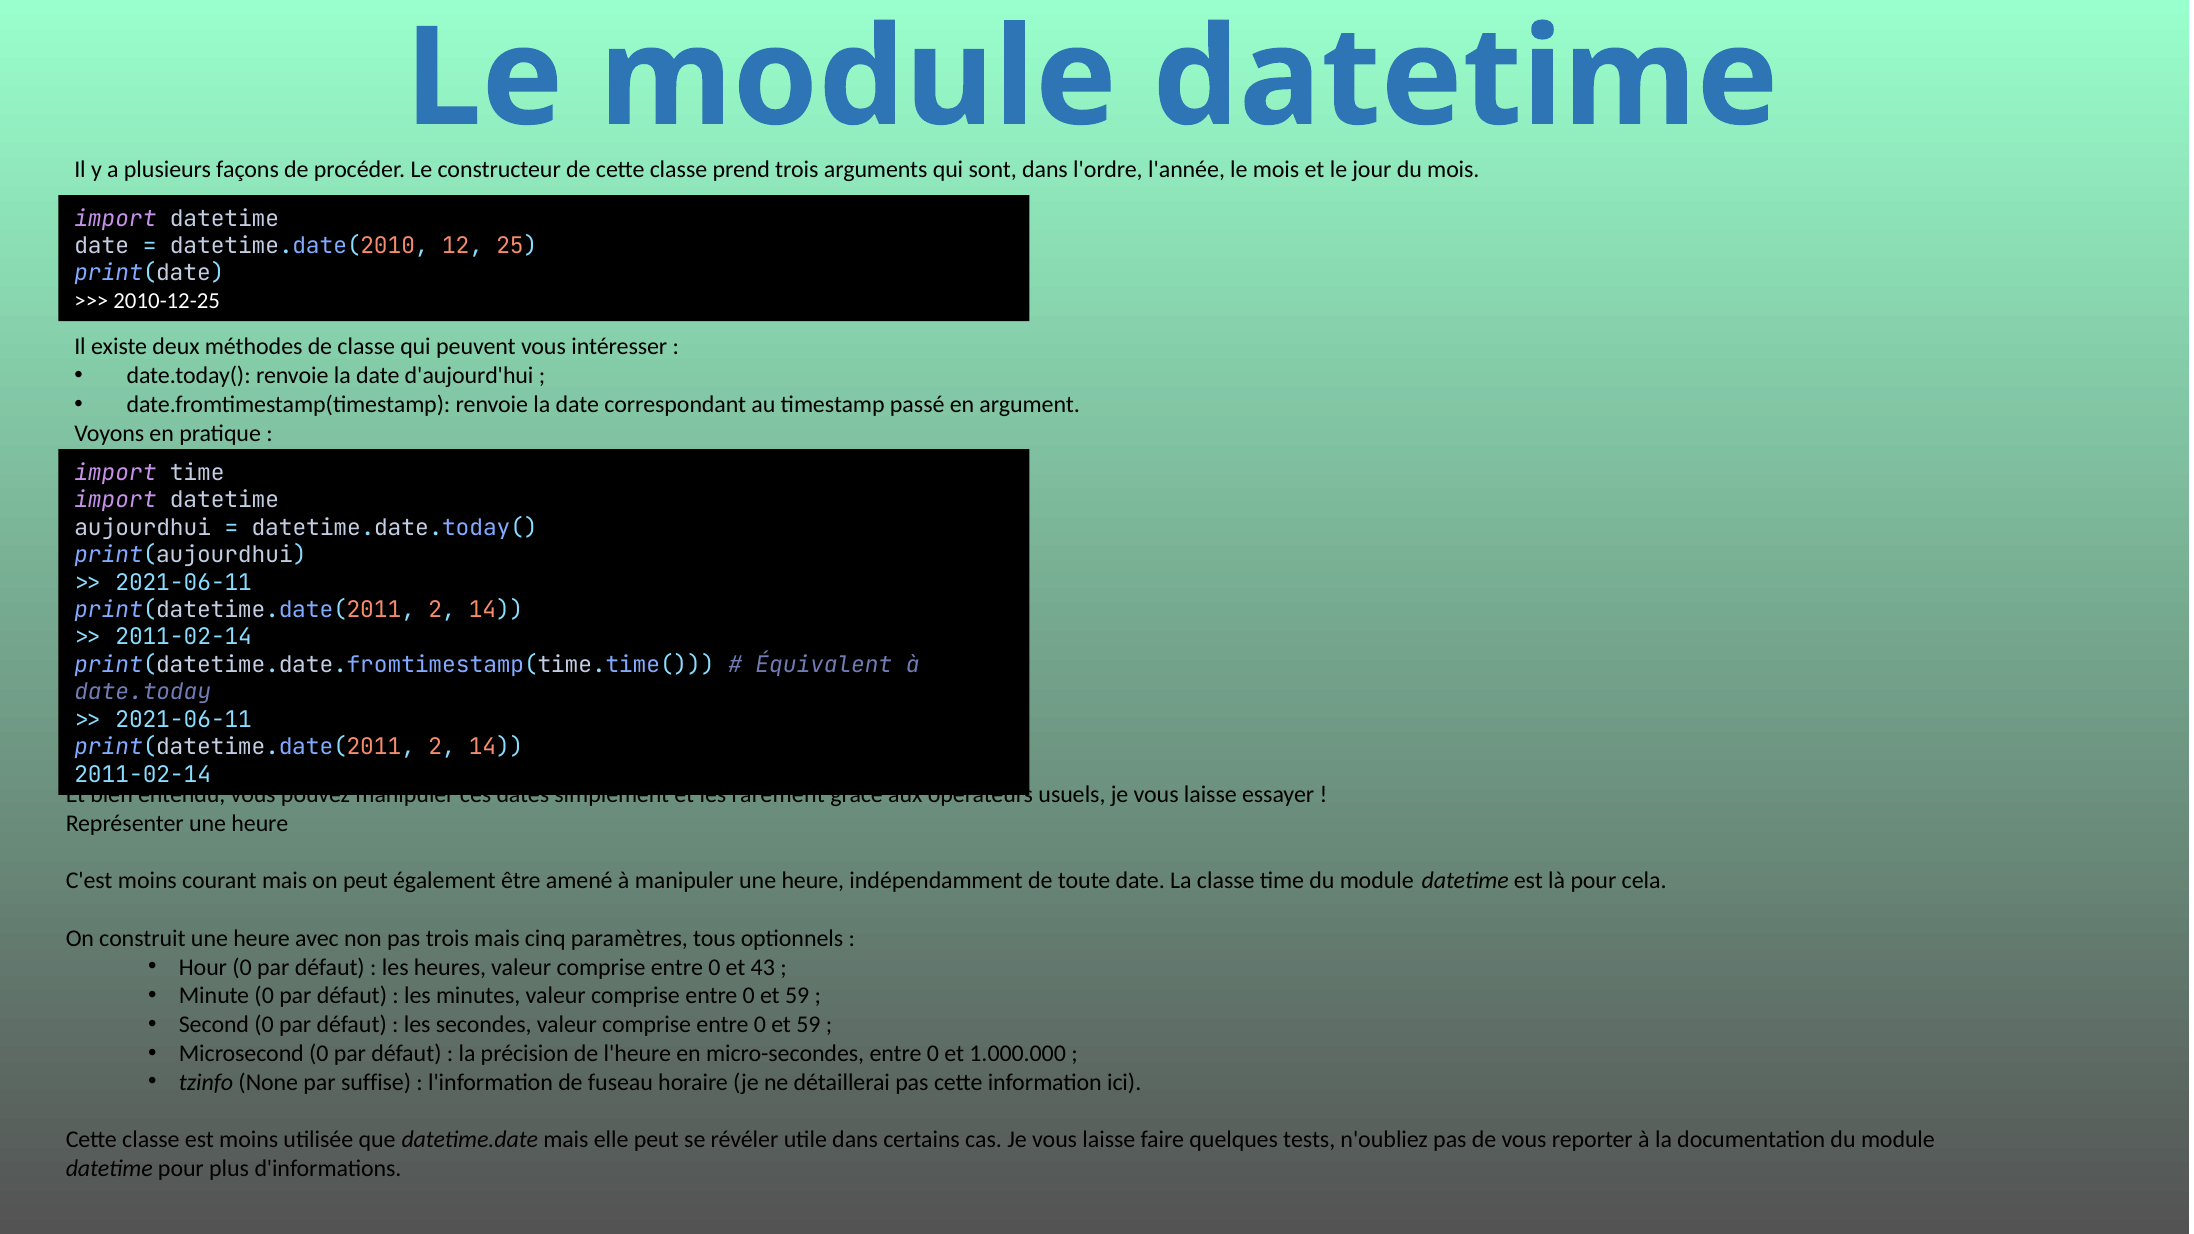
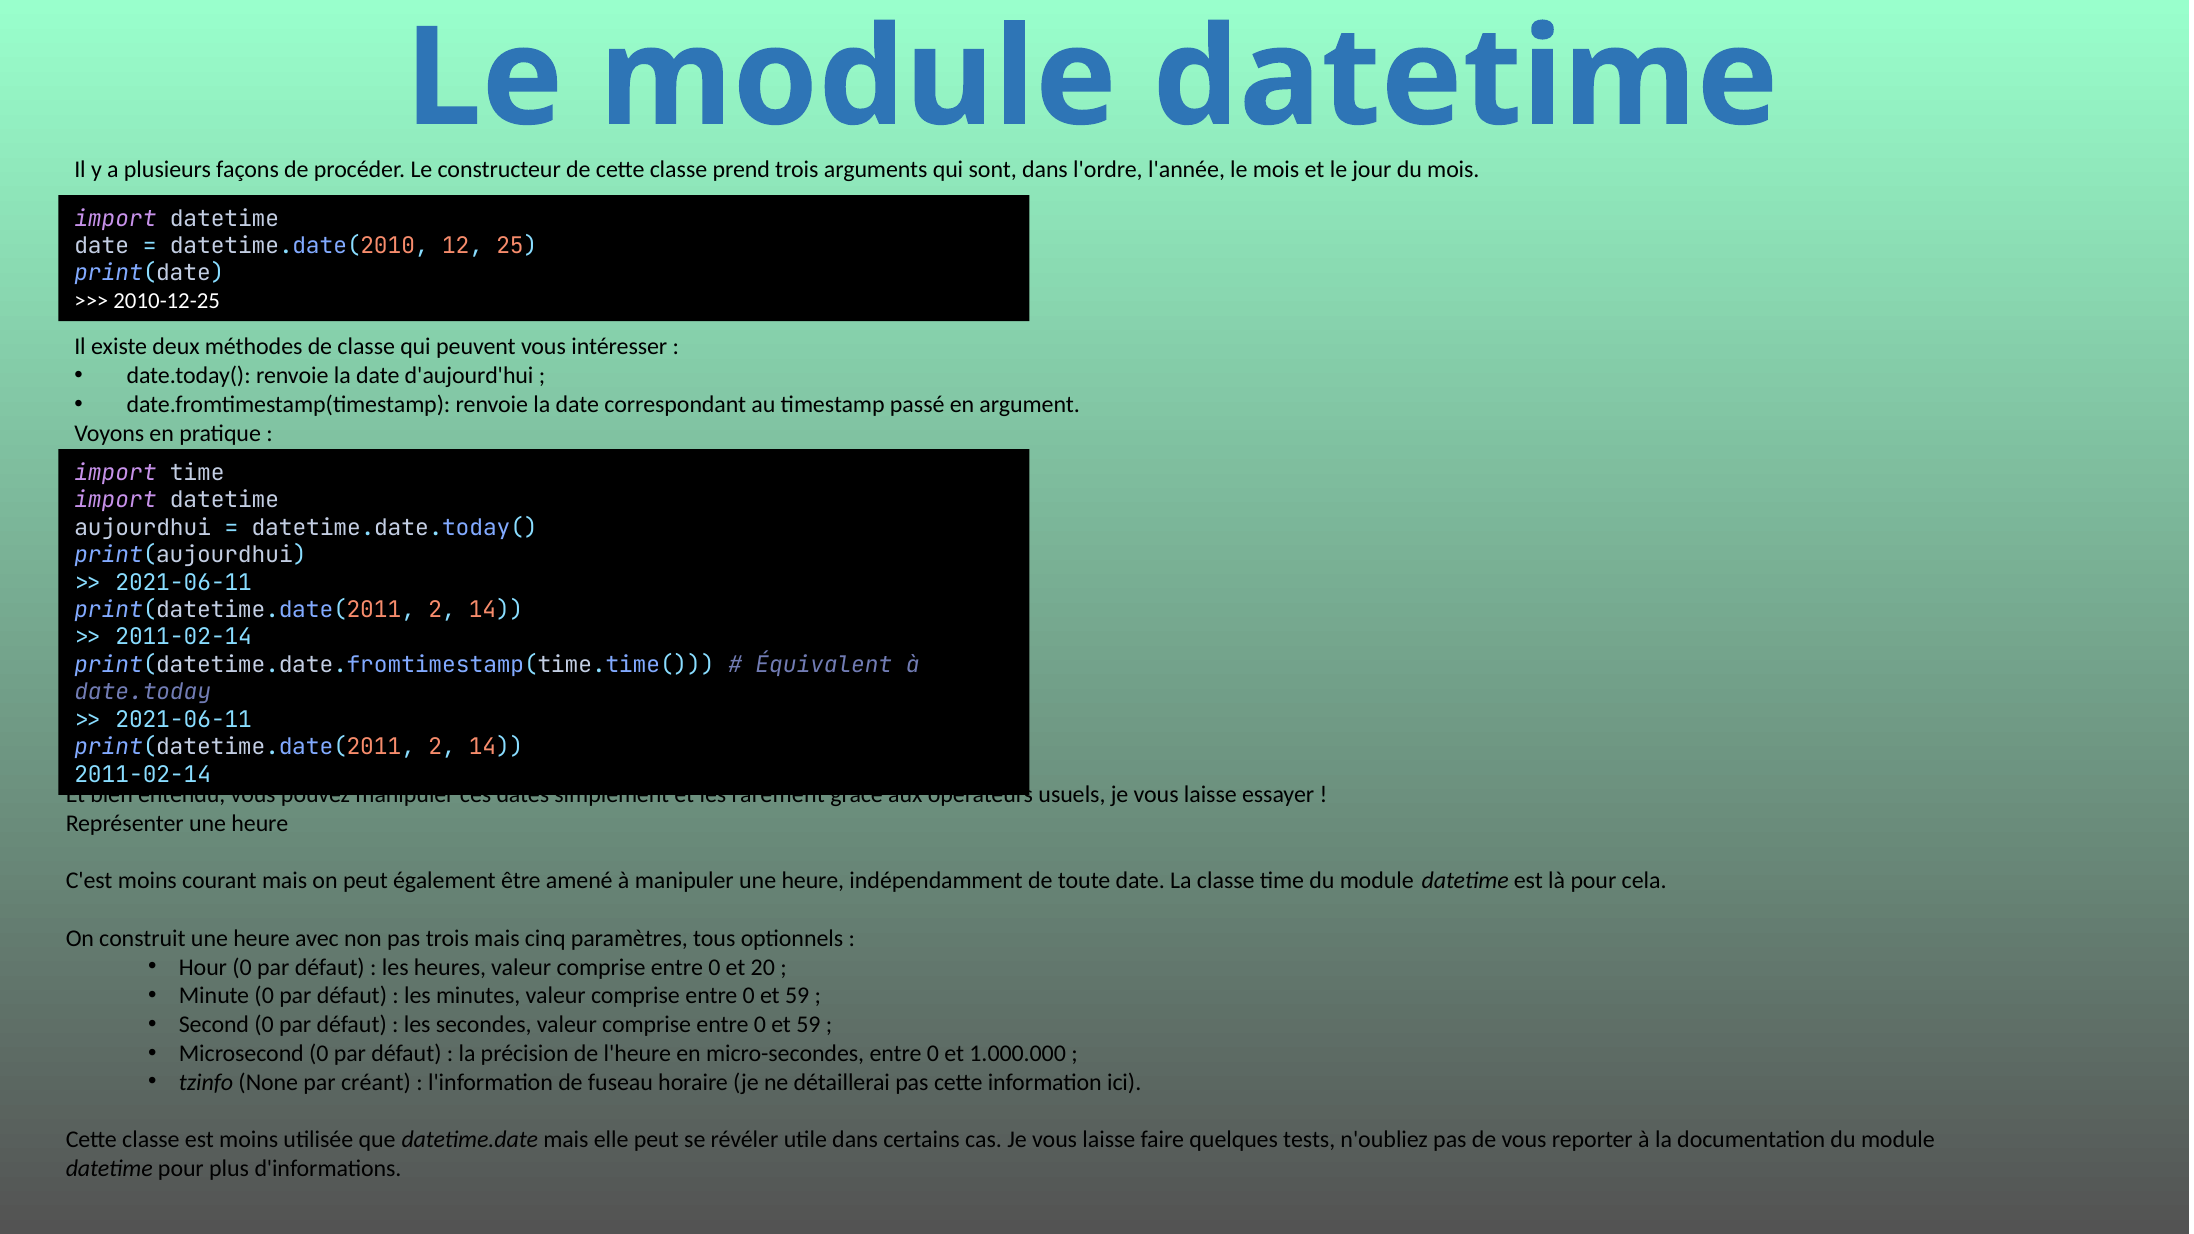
43: 43 -> 20 (763, 967)
suffise: suffise -> créant (376, 1082)
